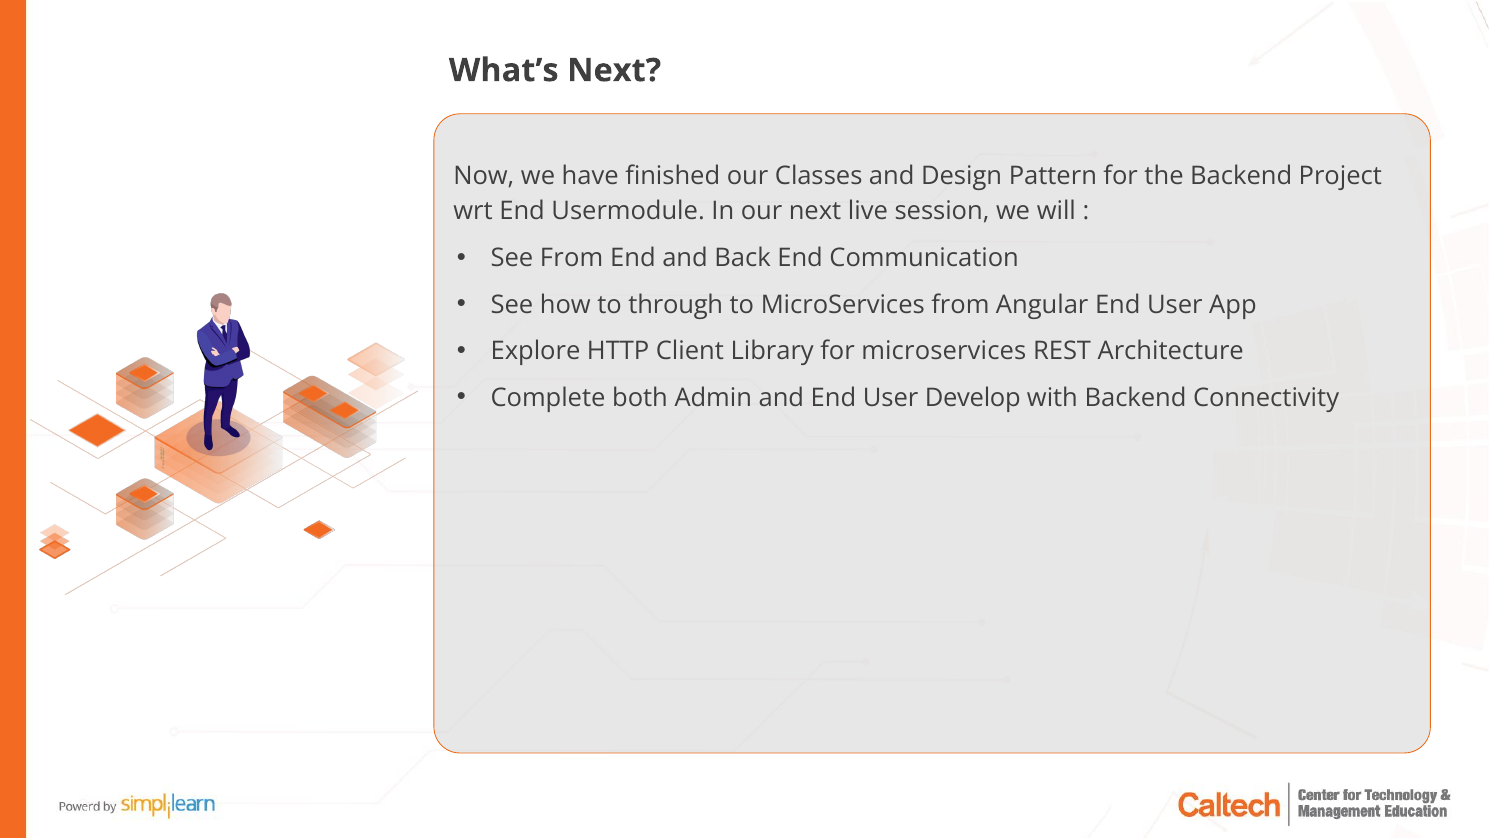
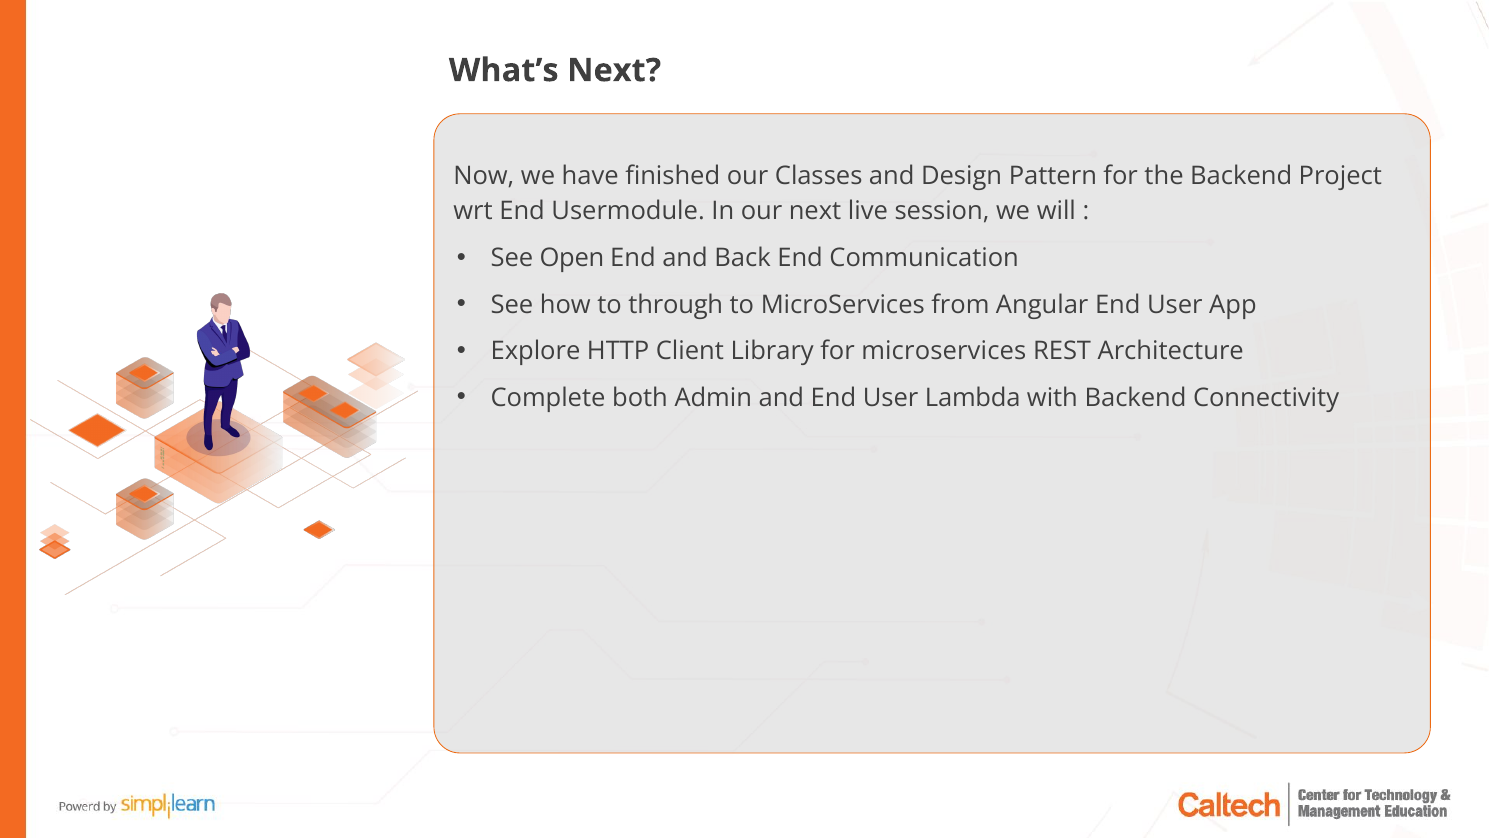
See From: From -> Open (572, 258)
Develop: Develop -> Lambda (973, 398)
